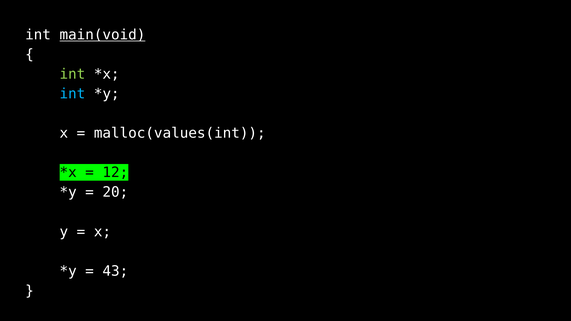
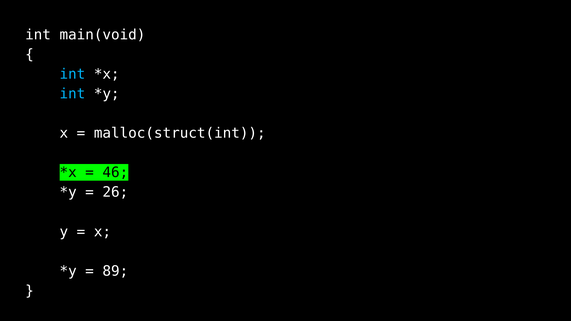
main(void underline: present -> none (102, 35)
int colour: light green -> light blue (72, 74)
malloc(values(int: malloc(values(int -> malloc(struct(int (180, 133)
12: 12 -> 46 (115, 173)
20: 20 -> 26 (115, 192)
43: 43 -> 89 (115, 271)
